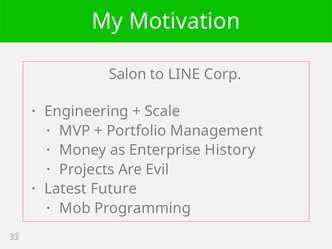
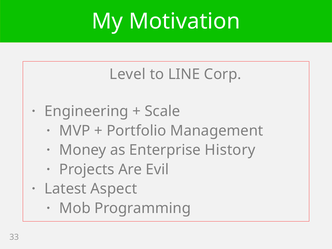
Salon: Salon -> Level (128, 74)
Future: Future -> Aspect (114, 189)
